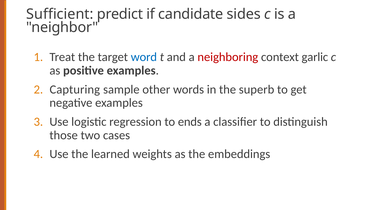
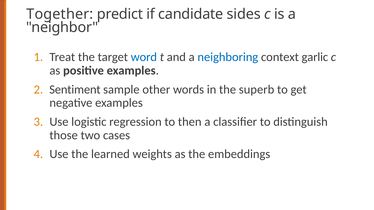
Sufficient: Sufficient -> Together (60, 14)
neighboring colour: red -> blue (228, 57)
Capturing: Capturing -> Sentiment (75, 90)
ends: ends -> then (190, 122)
